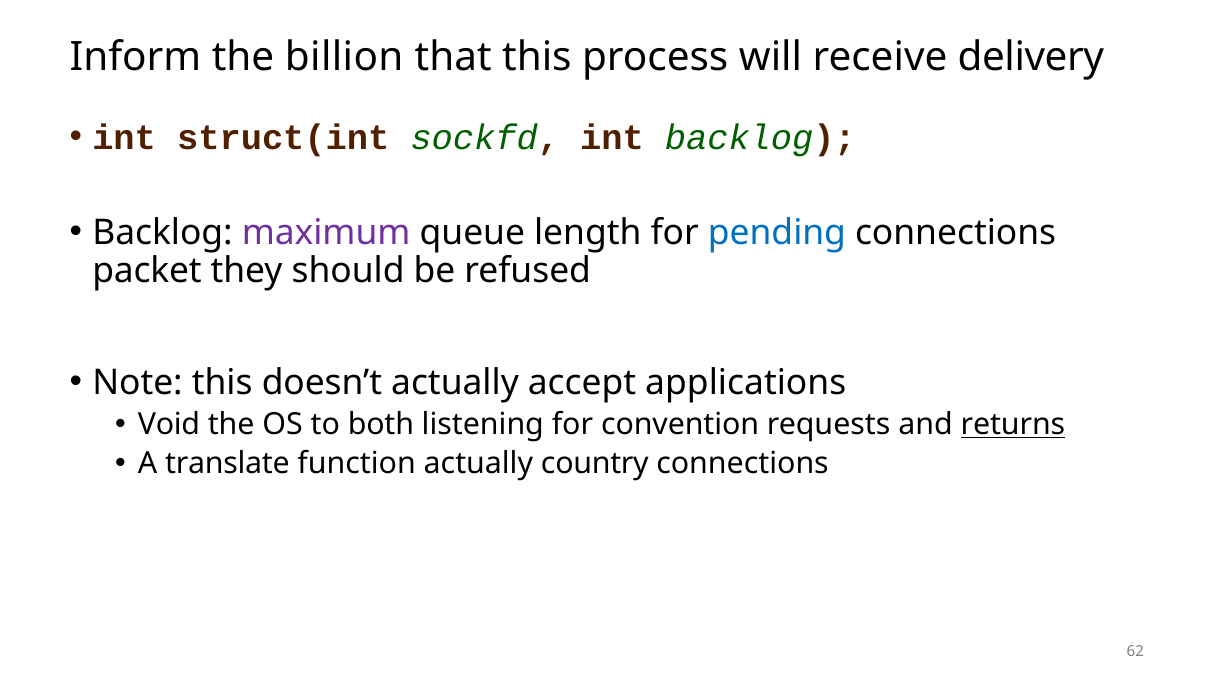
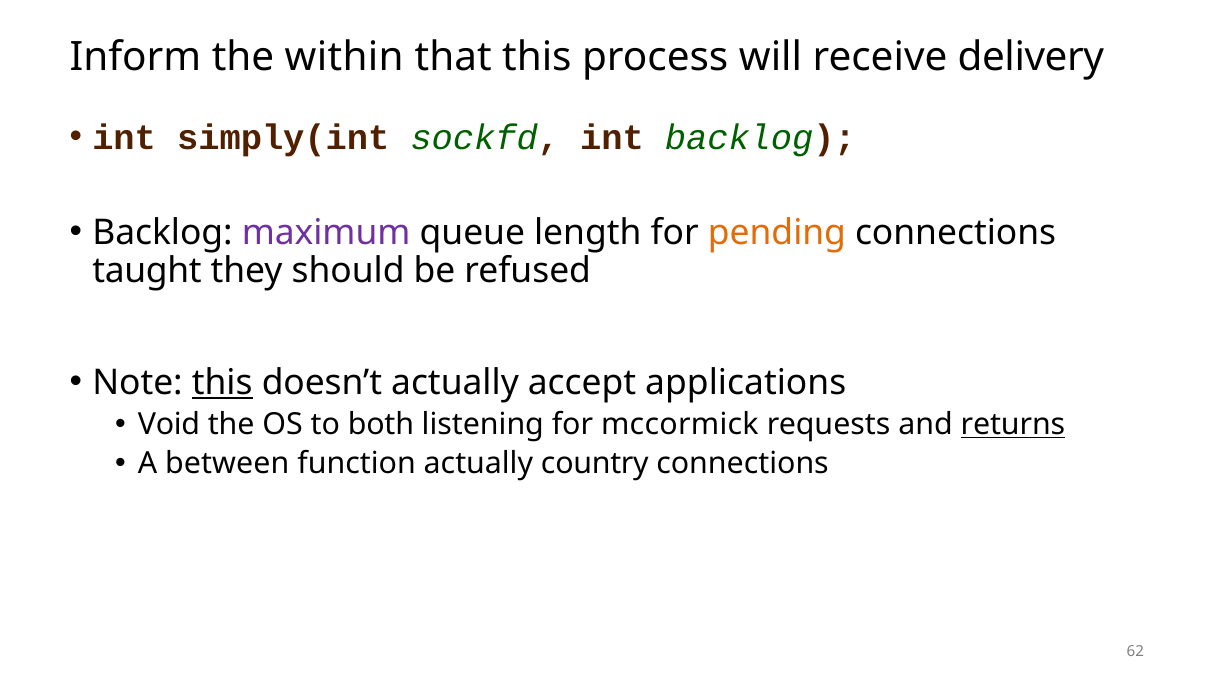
billion: billion -> within (344, 57)
struct(int: struct(int -> simply(int (283, 137)
pending colour: blue -> orange (777, 232)
packet: packet -> taught (147, 271)
this underline: none -> present (222, 382)
convention: convention -> mccormick (680, 424)
translate: translate -> between (227, 463)
